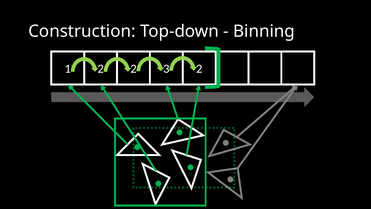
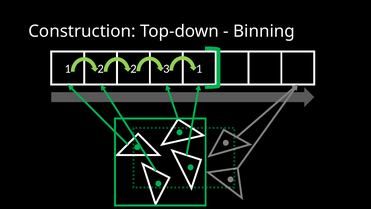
3 2: 2 -> 1 (199, 69)
